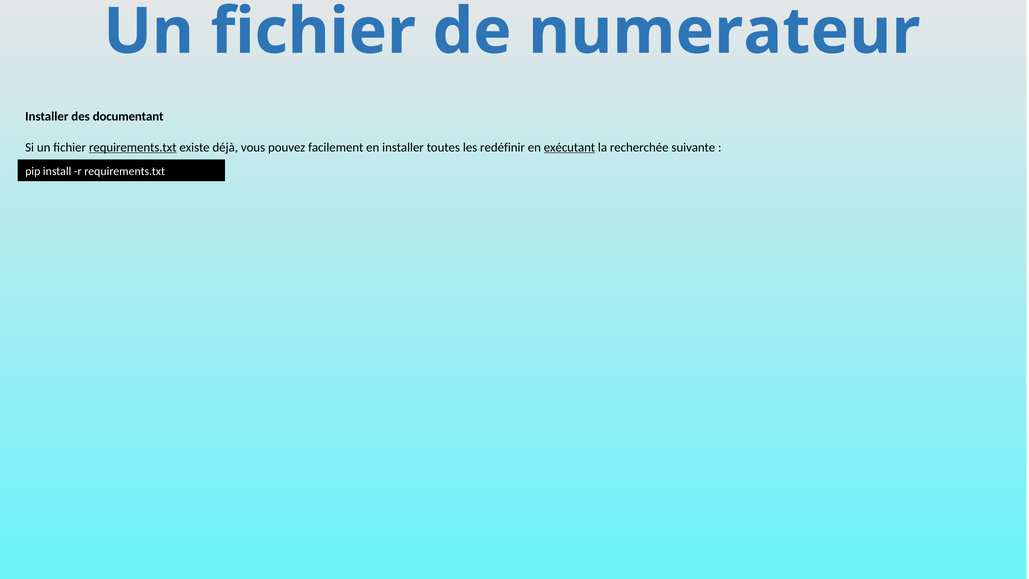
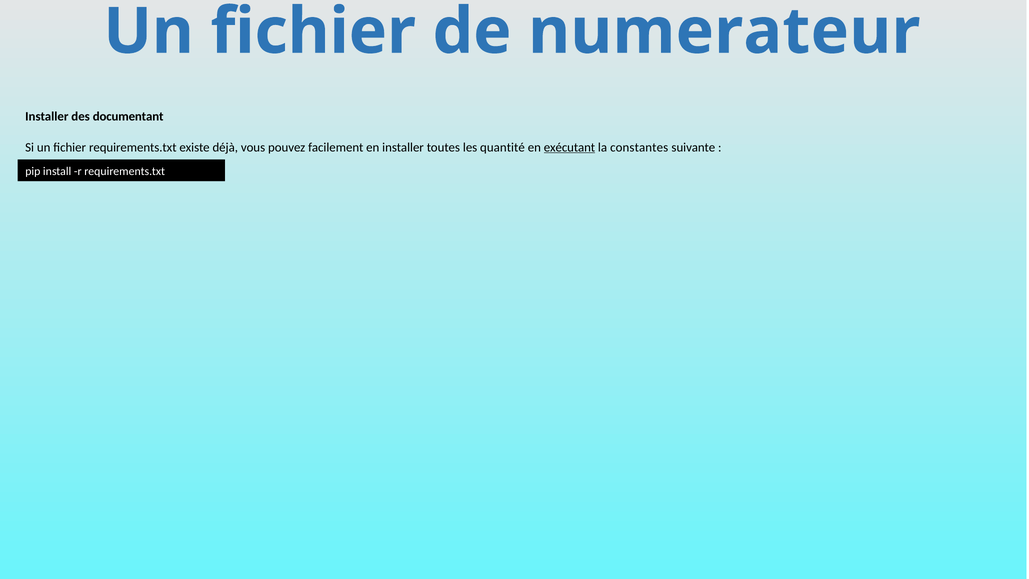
requirements.txt underline: present -> none (133, 147)
redéfinir: redéfinir -> quantité (502, 147)
recherchée: recherchée -> constantes (639, 147)
